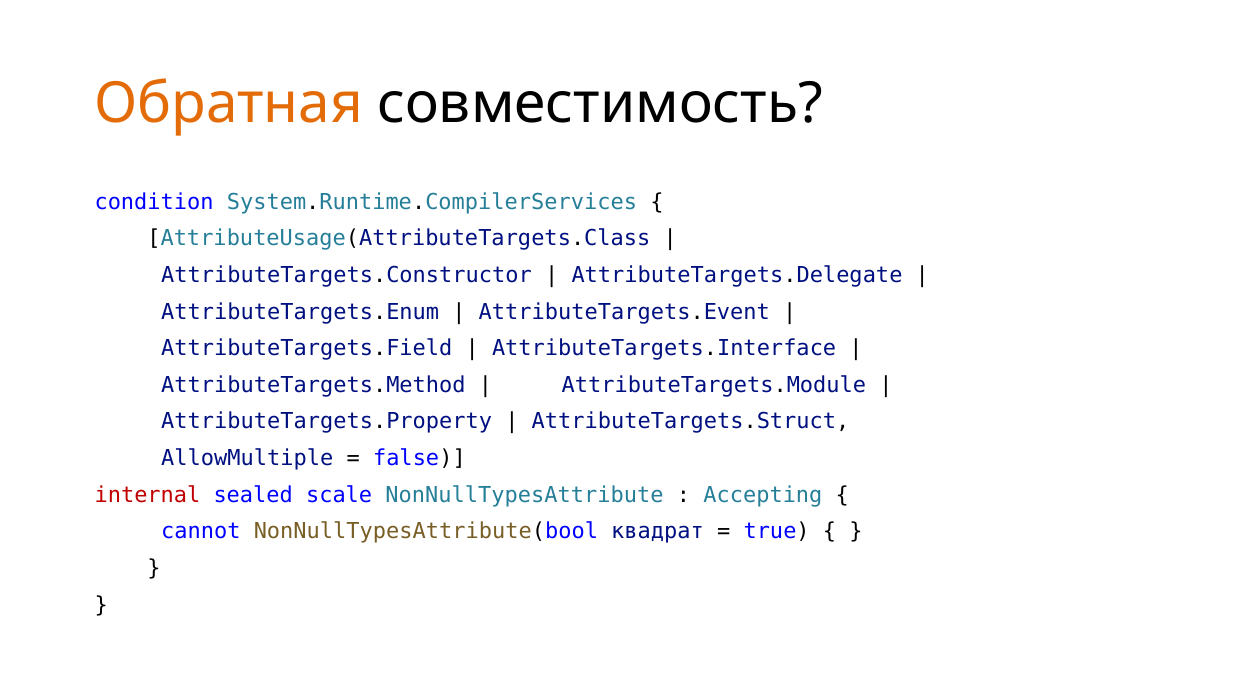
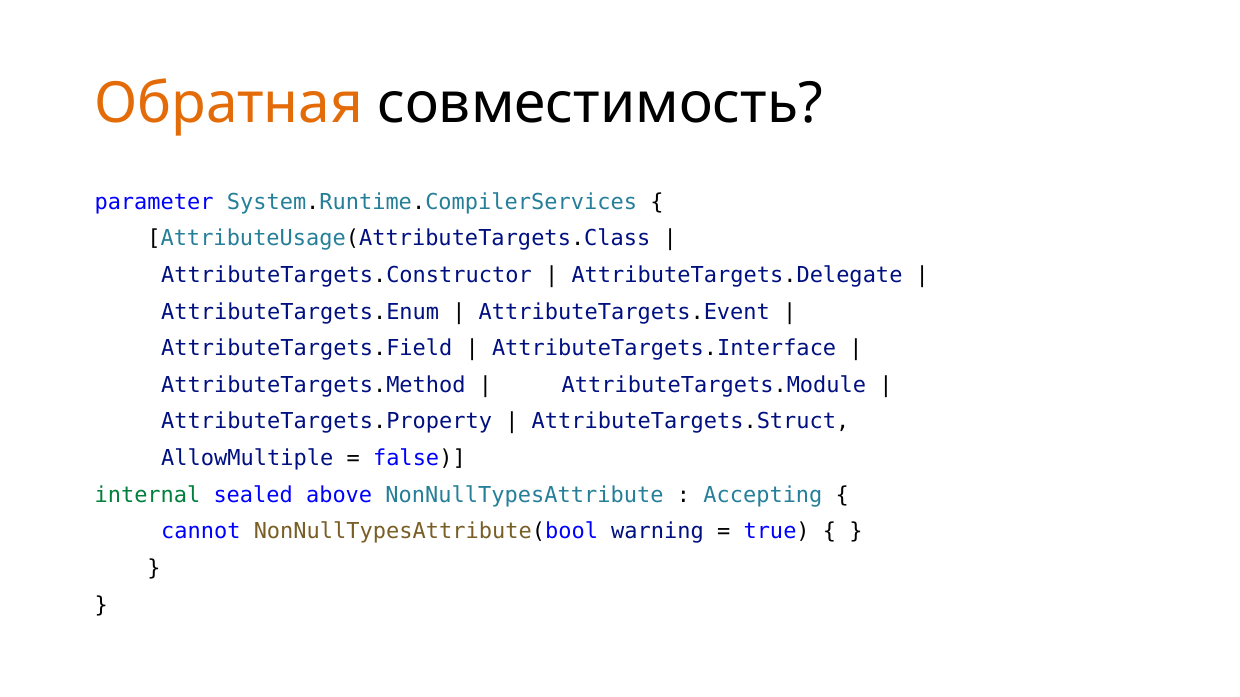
condition: condition -> parameter (154, 202)
internal colour: red -> green (147, 495)
scale: scale -> above (339, 495)
квадрат: квадрат -> warning (658, 532)
